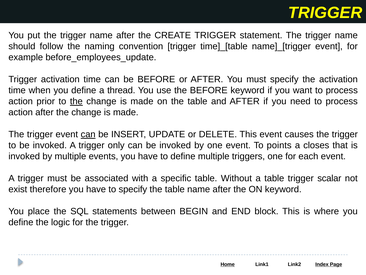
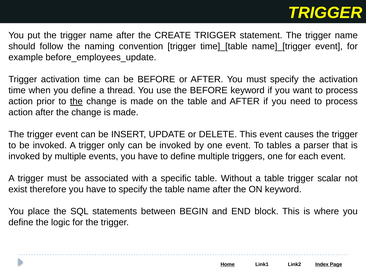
can underline: present -> none (88, 134)
points: points -> tables (279, 145)
closes: closes -> parser (316, 145)
